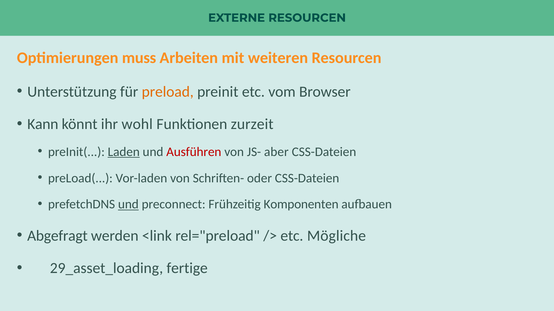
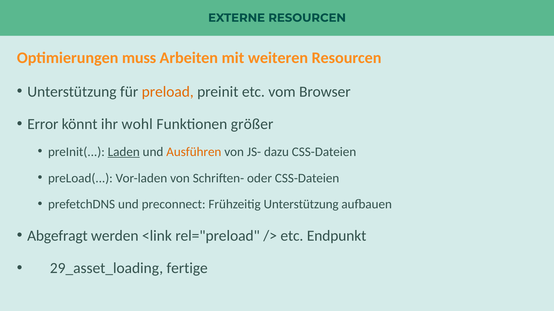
Kann: Kann -> Error (43, 124)
zurzeit: zurzeit -> größer (252, 124)
Ausführen colour: red -> orange (194, 152)
aber: aber -> dazu (276, 152)
und underline: present -> none (128, 205)
Frühzeitig Komponenten: Komponenten -> Unterstützung (301, 205)
Mögliche: Mögliche -> Endpunkt (337, 236)
